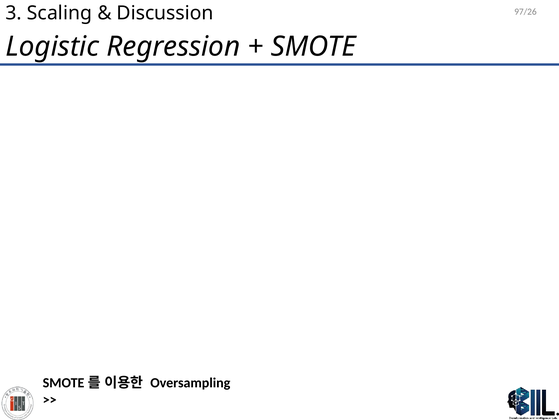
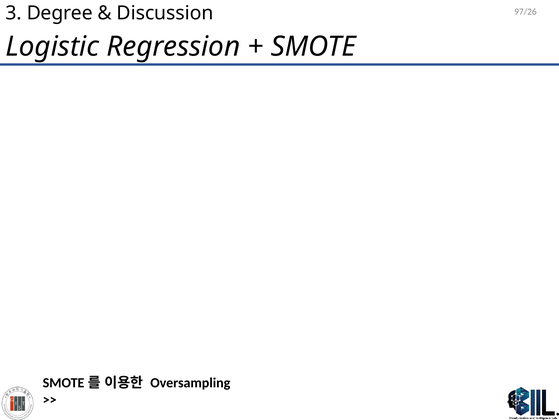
Scaling: Scaling -> Degree (60, 13)
